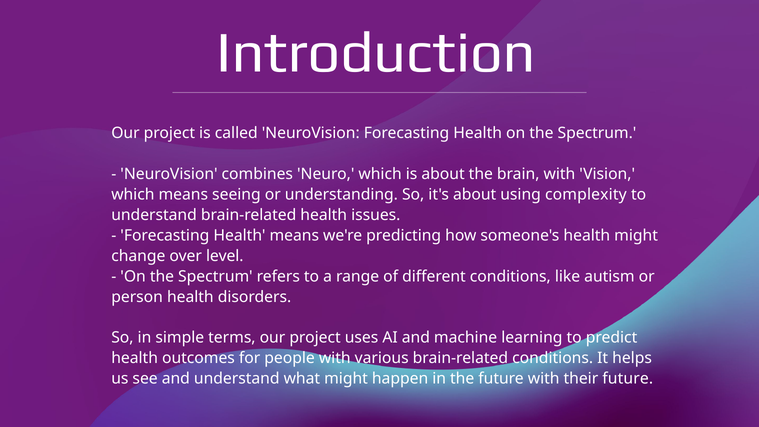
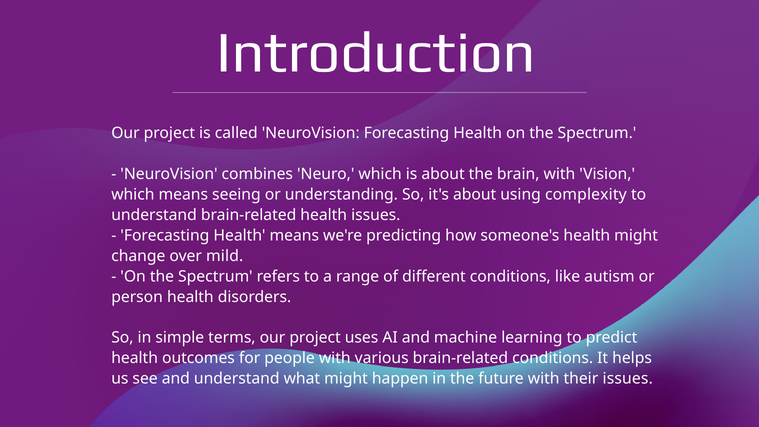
level: level -> mild (225, 256)
their future: future -> issues (628, 379)
